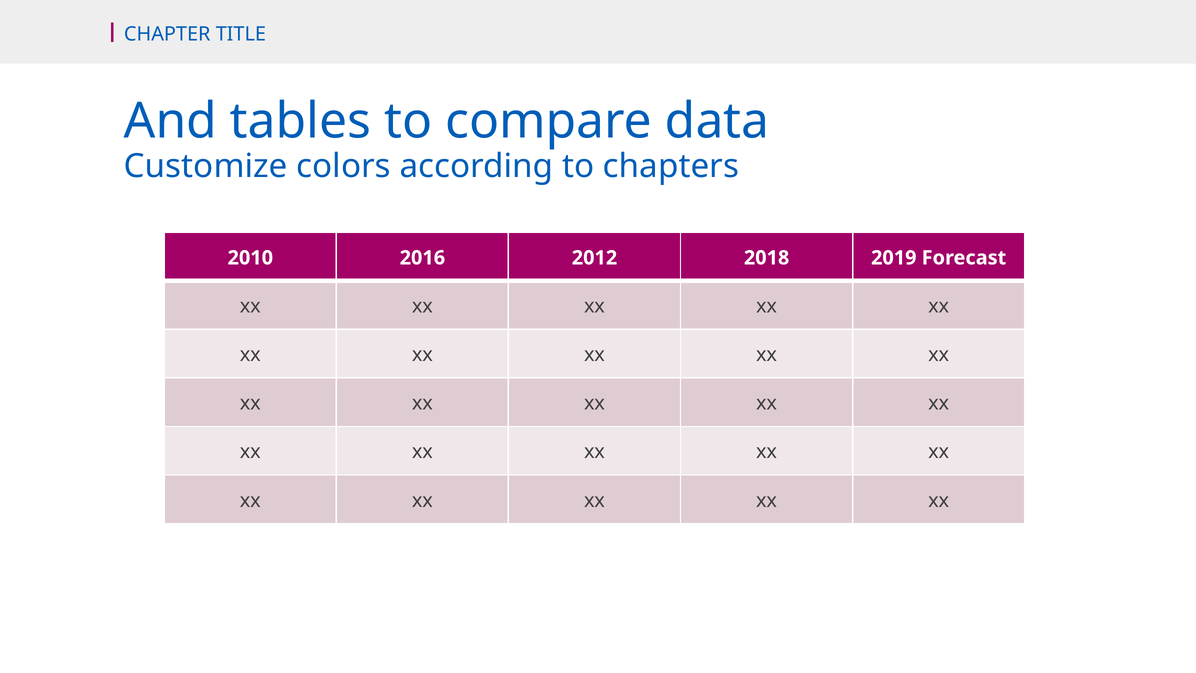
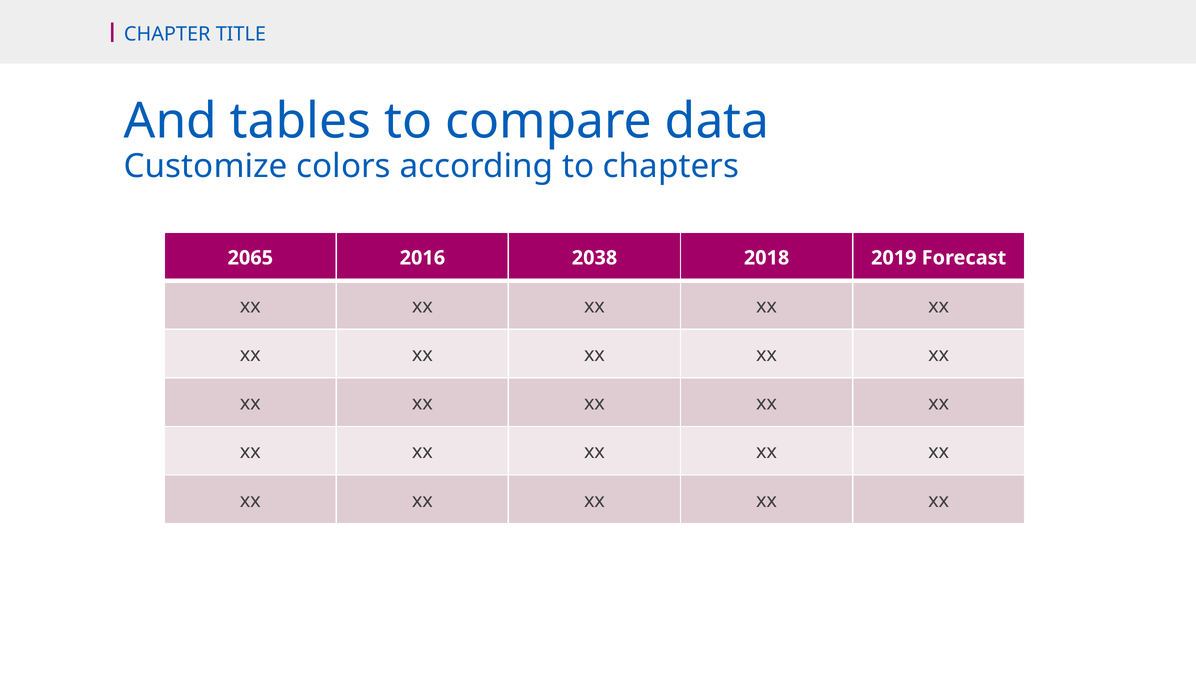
2010: 2010 -> 2065 (250, 258)
2012: 2012 -> 2038 (595, 258)
